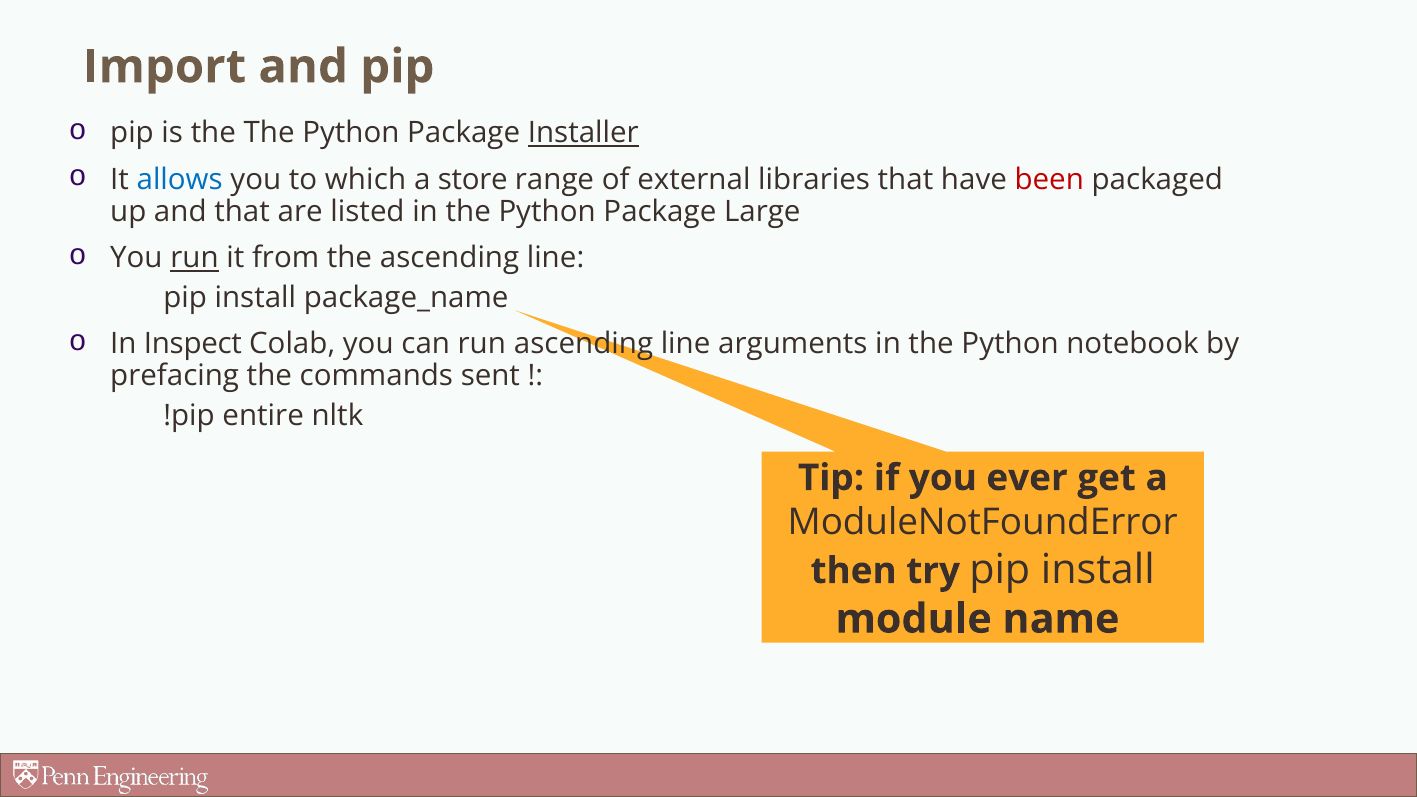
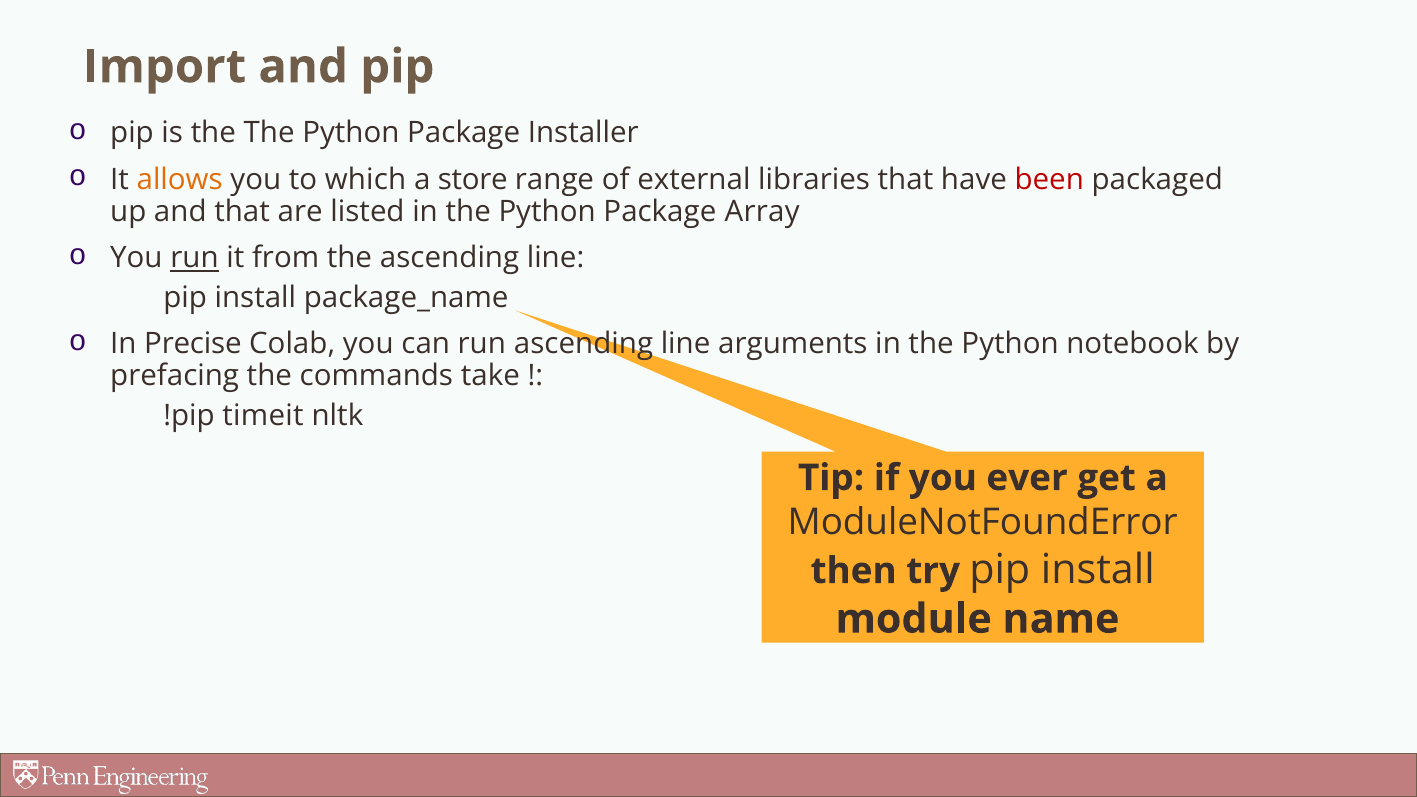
Installer underline: present -> none (583, 133)
allows colour: blue -> orange (180, 180)
Large: Large -> Array (762, 212)
Inspect: Inspect -> Precise (193, 344)
sent: sent -> take (490, 376)
entire: entire -> timeit (263, 415)
